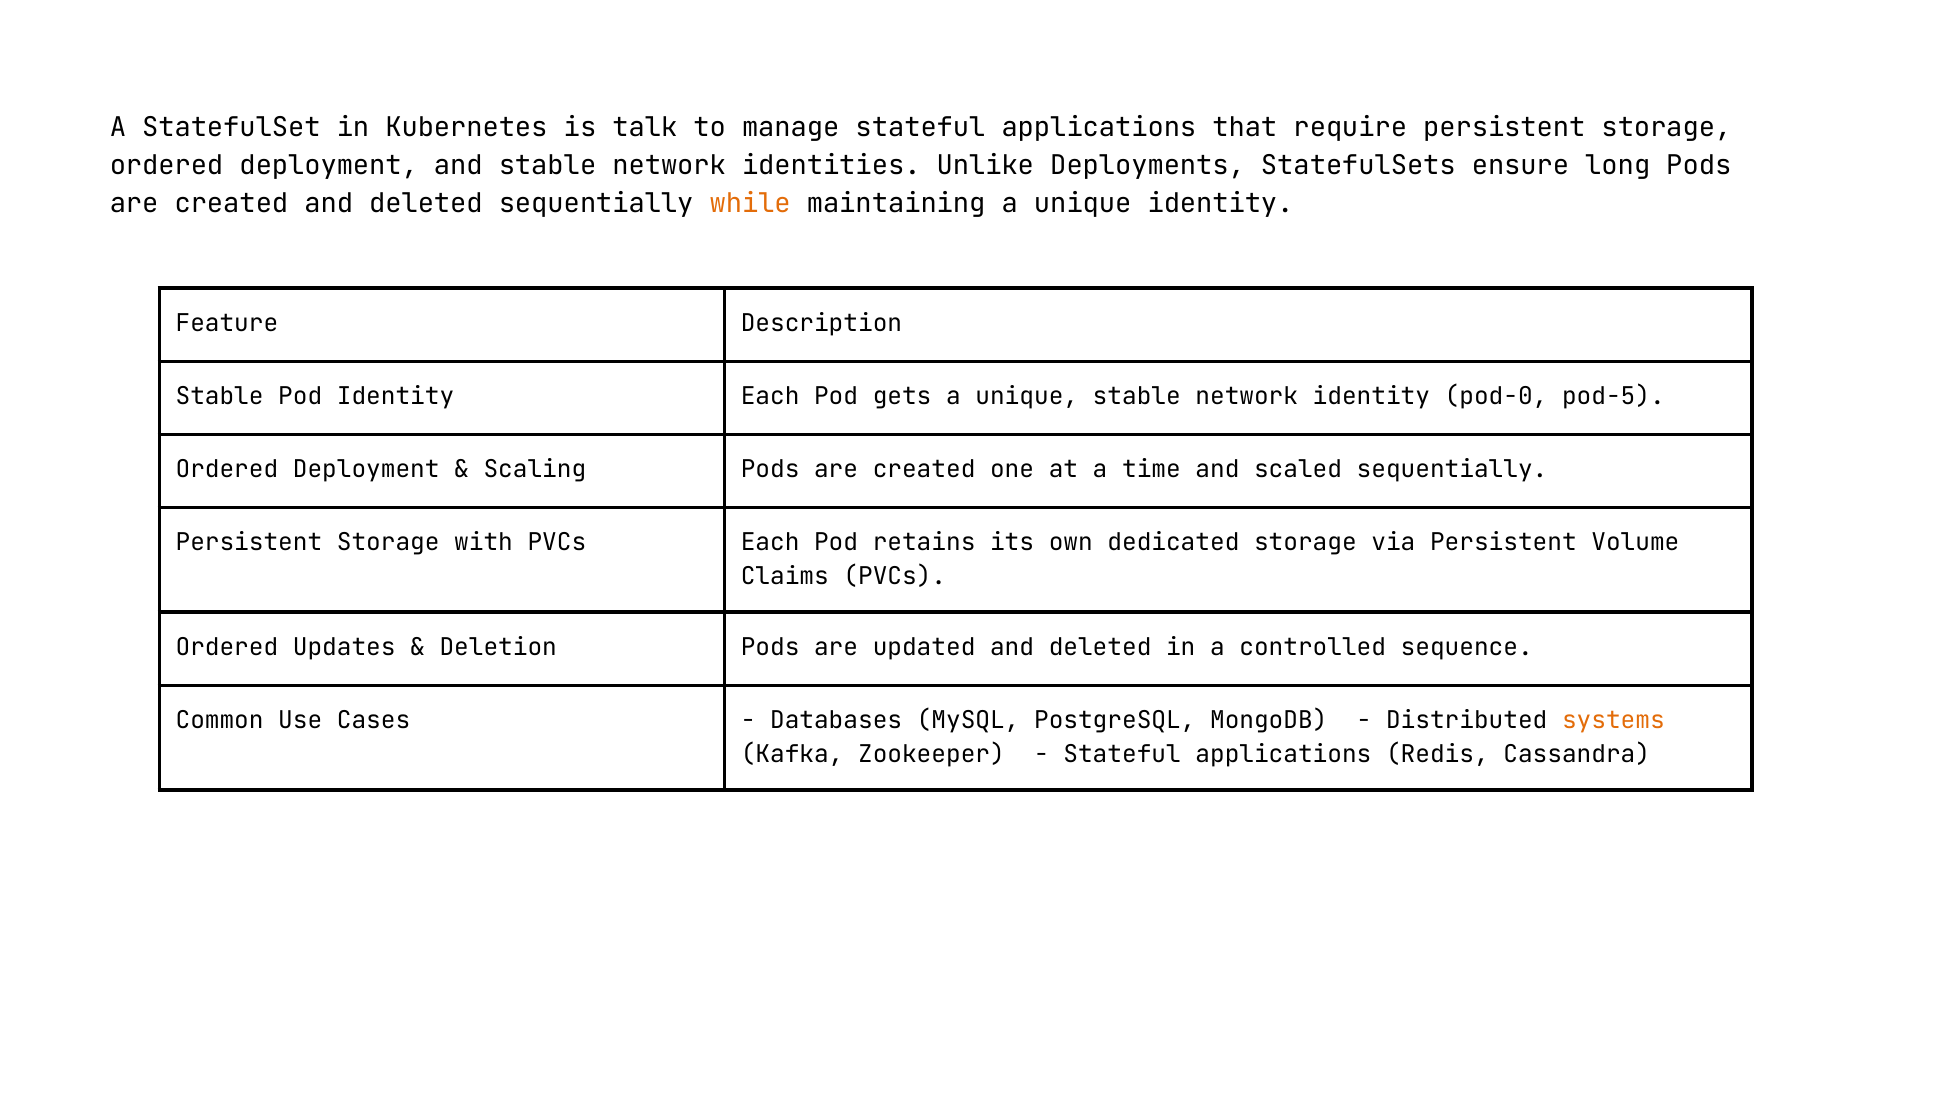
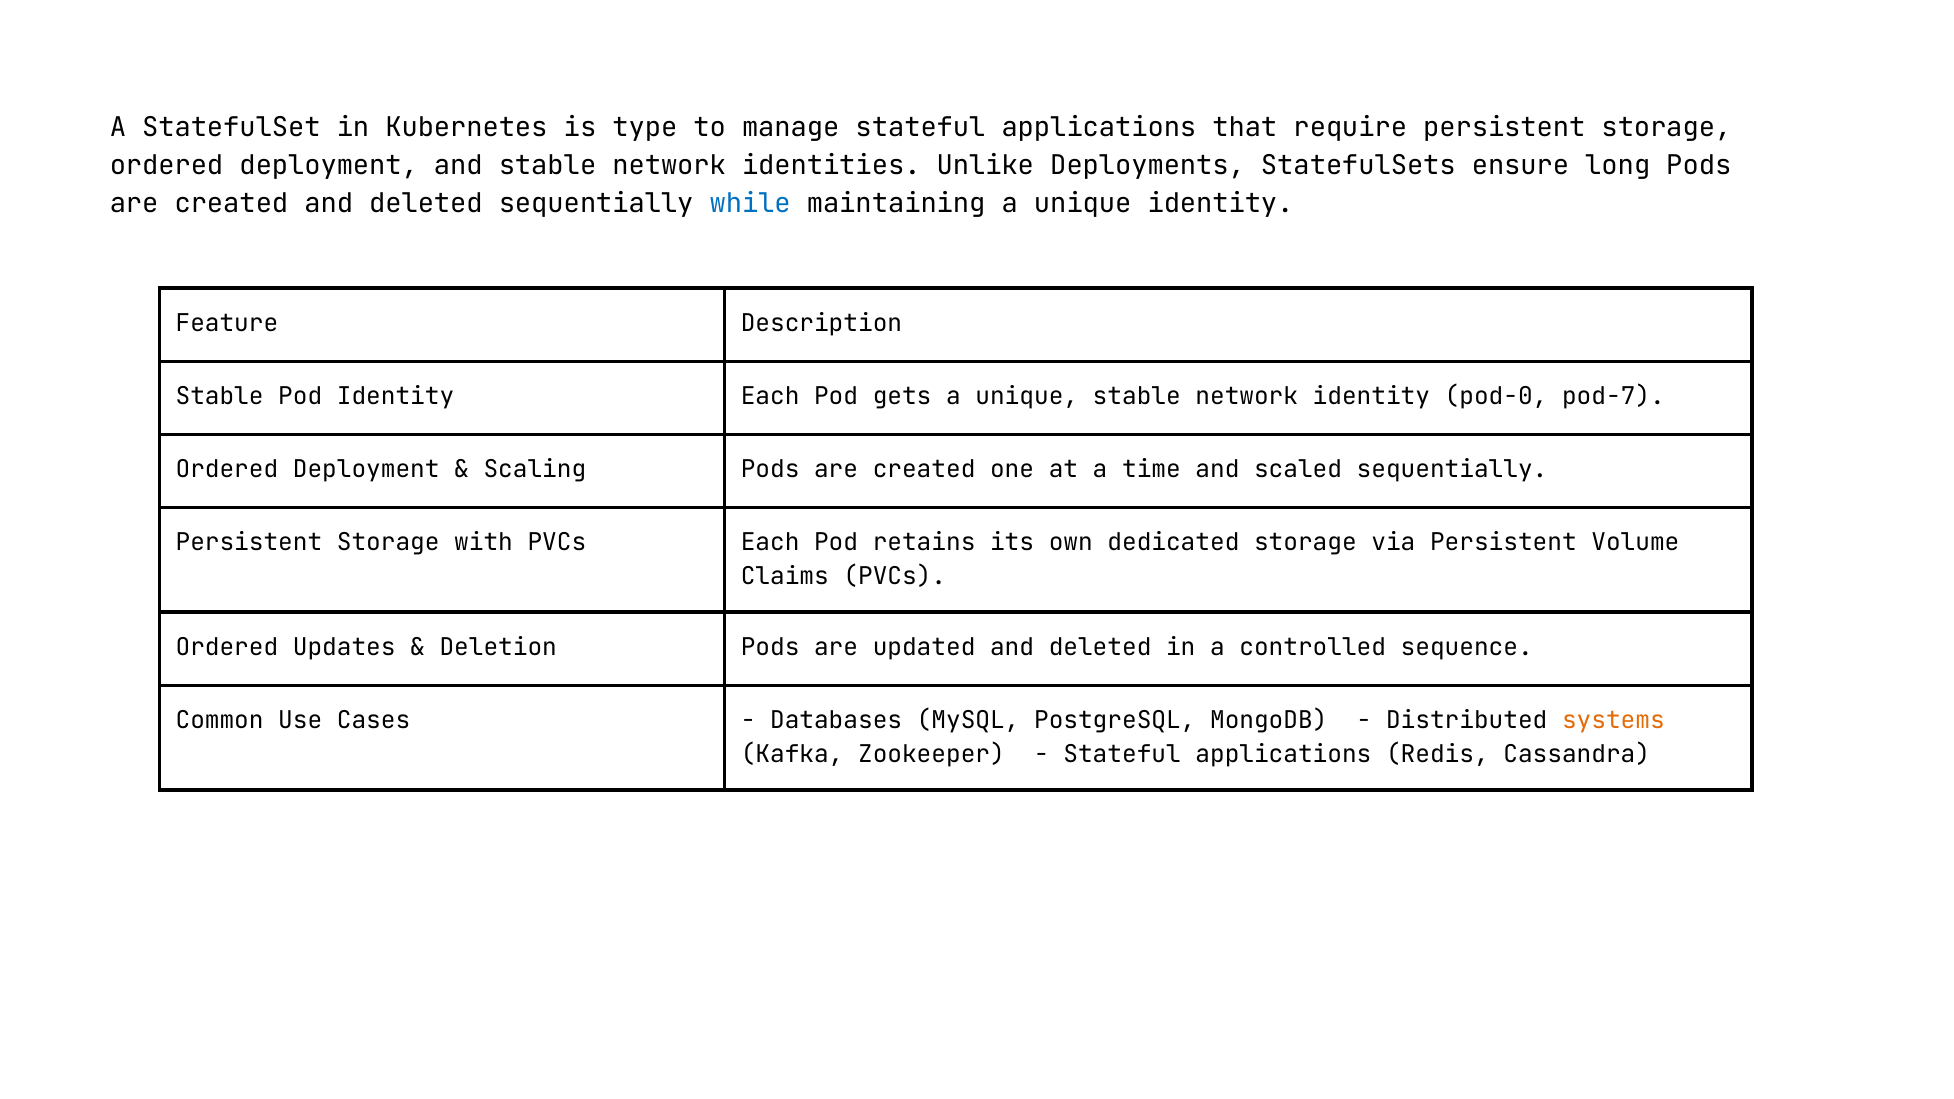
talk: talk -> type (645, 127)
while colour: orange -> blue (750, 204)
pod-5: pod-5 -> pod-7 (1613, 396)
